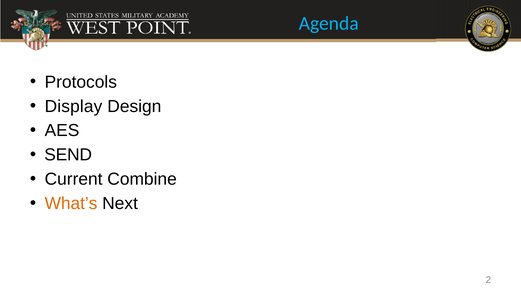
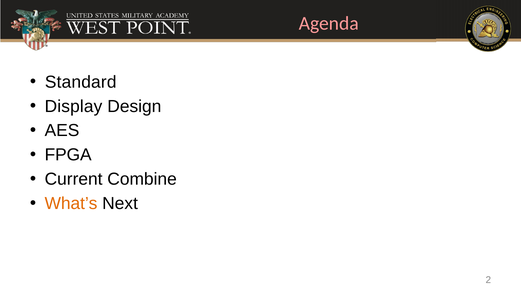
Agenda colour: light blue -> pink (329, 23)
Protocols: Protocols -> Standard (81, 82)
SEND: SEND -> FPGA (68, 155)
